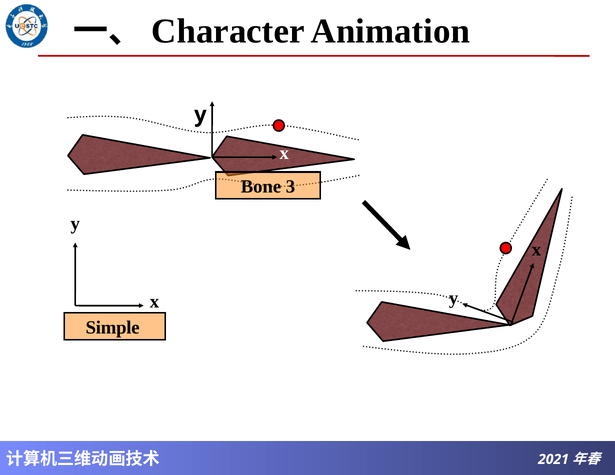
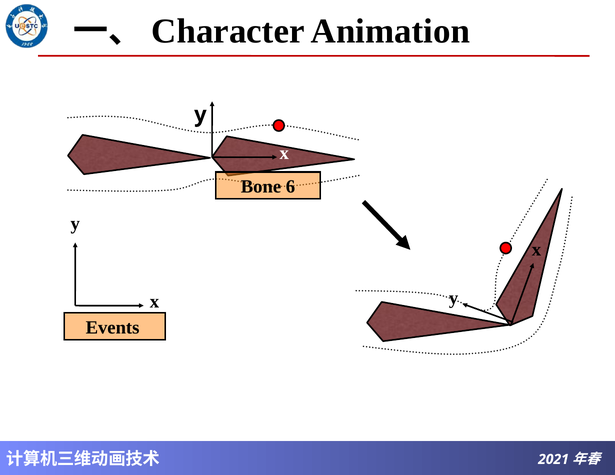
3: 3 -> 6 (291, 187)
Simple: Simple -> Events (113, 328)
